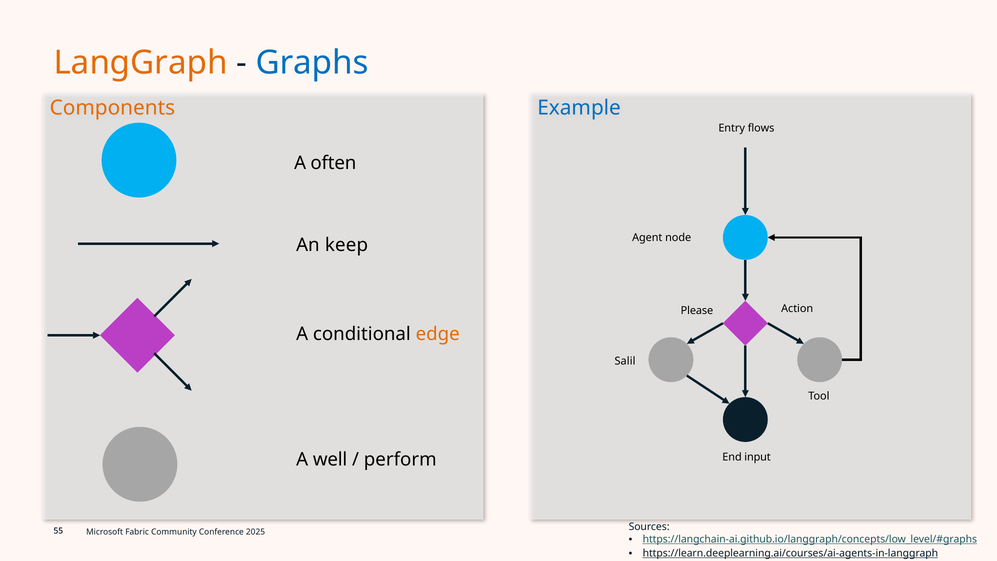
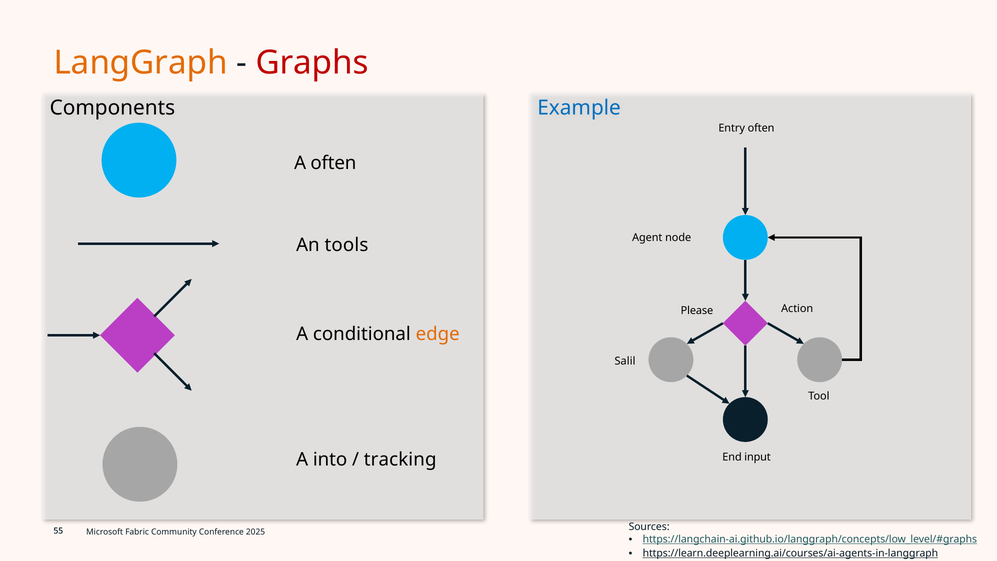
Graphs colour: blue -> red (312, 63)
Components colour: orange -> black (112, 108)
Entry flows: flows -> often (761, 128)
keep: keep -> tools (346, 245)
well: well -> into (330, 460)
perform: perform -> tracking (400, 460)
